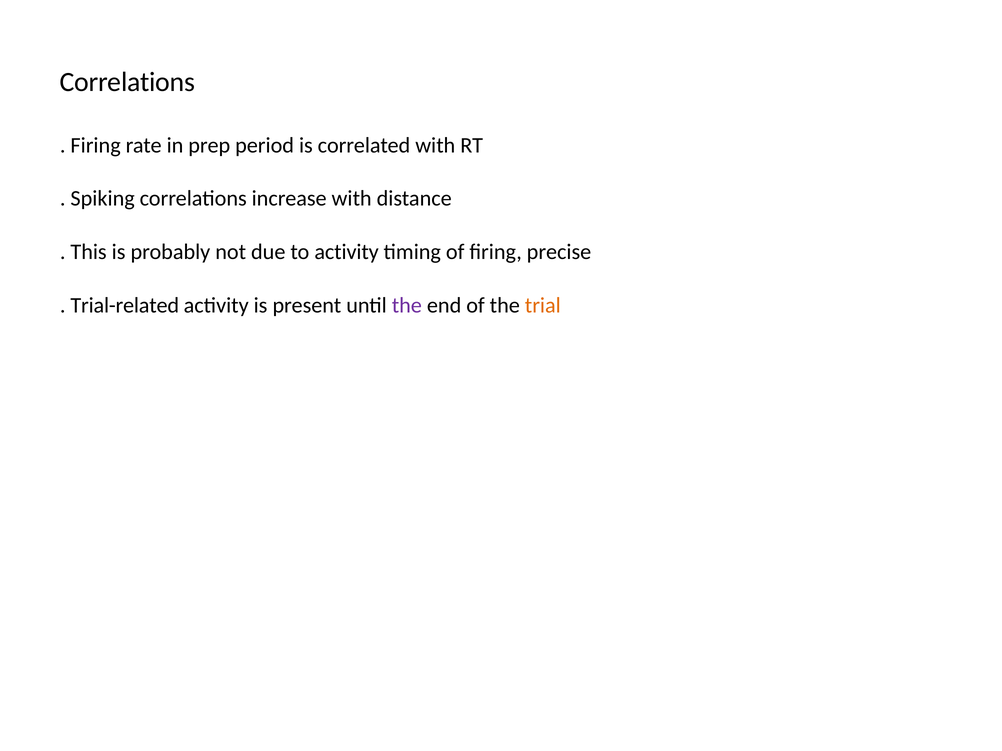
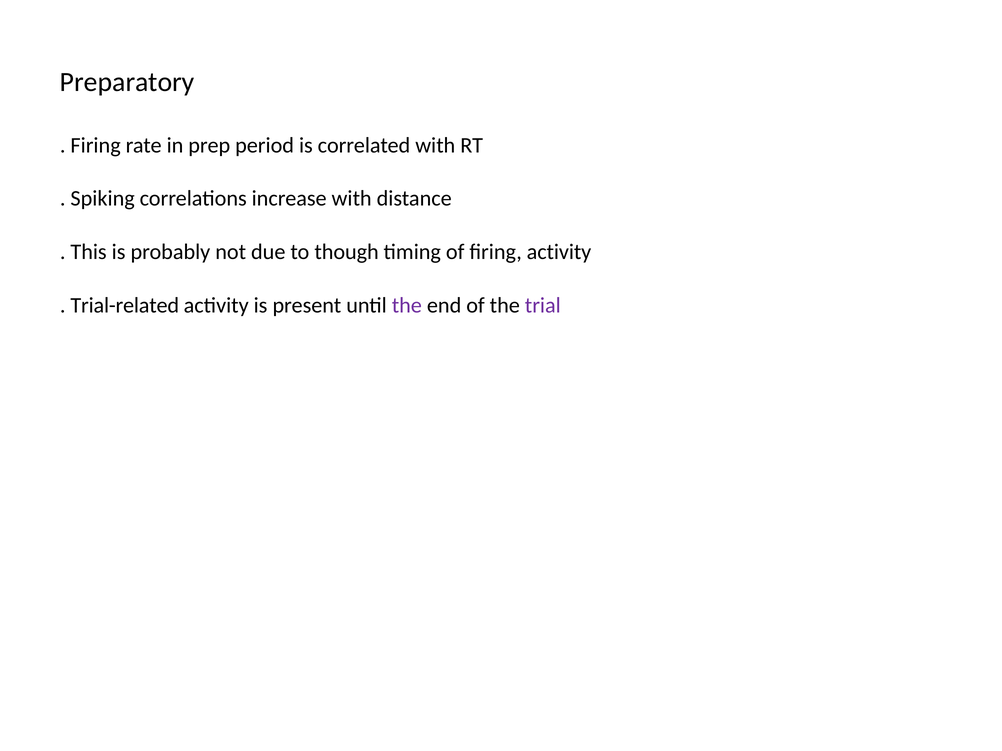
Correlations: Correlations -> Preparatory (127, 82)
to activity: activity -> though (347, 252)
firing precise: precise -> activity (559, 252)
trial colour: orange -> purple (543, 306)
